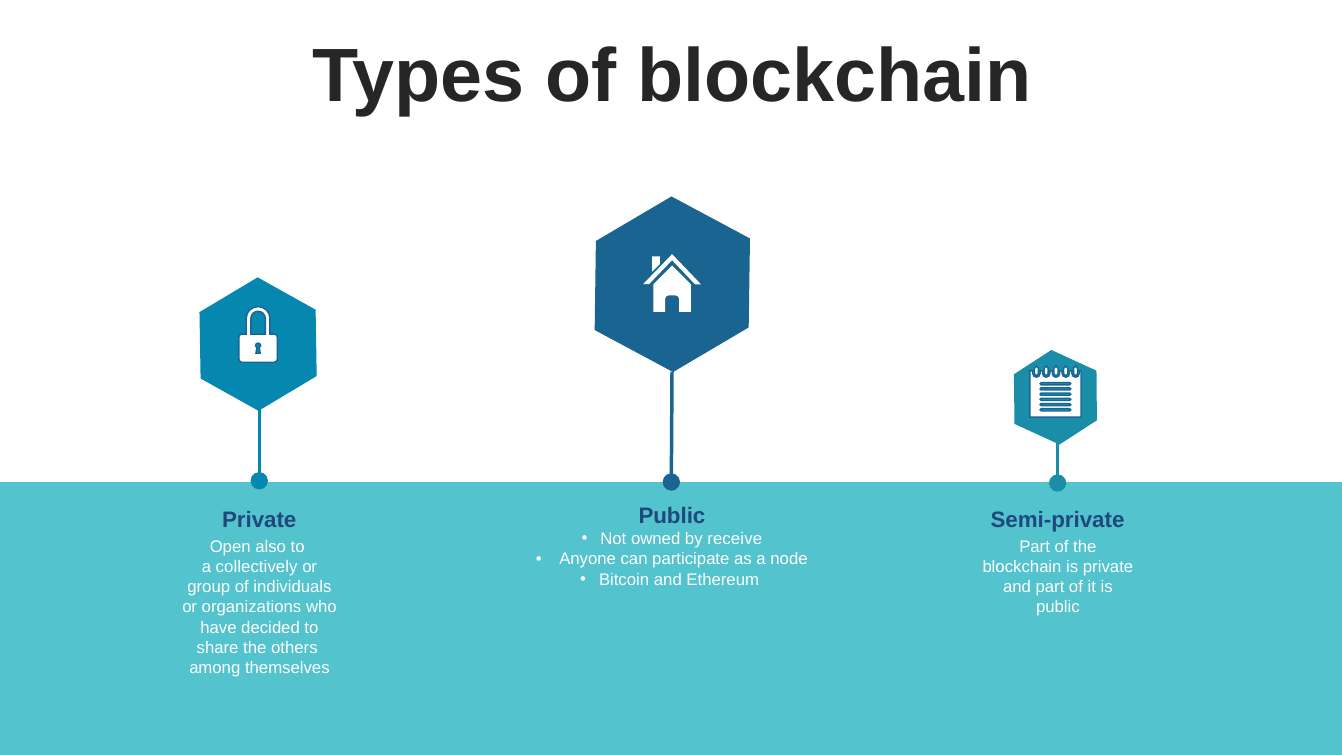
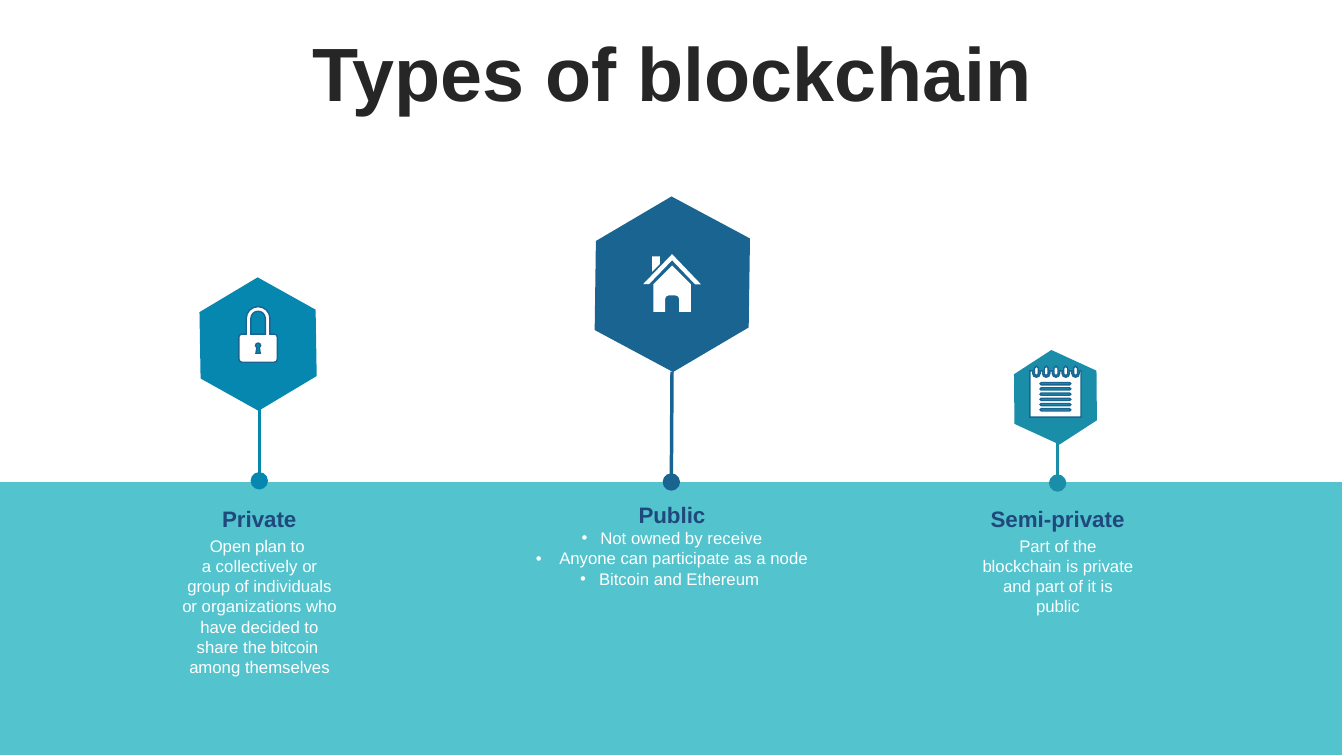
also: also -> plan (271, 547)
the others: others -> bitcoin (294, 648)
